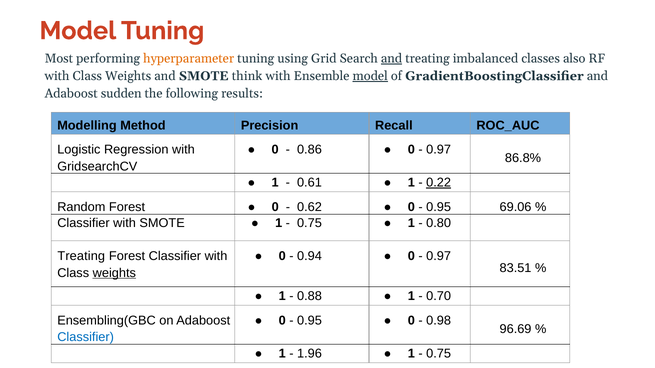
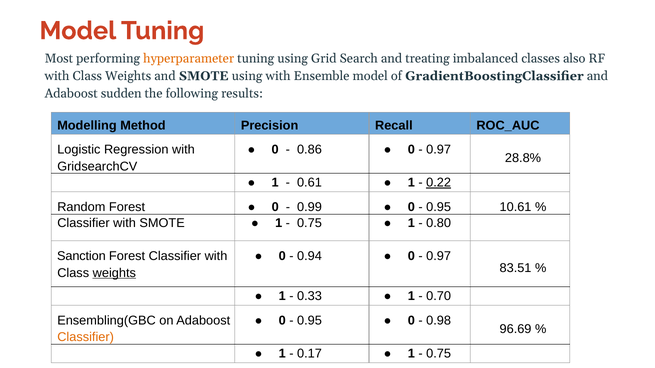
and underline: present -> none (392, 59)
SMOTE think: think -> using (247, 76)
model underline: present -> none (370, 76)
86.8%: 86.8% -> 28.8% (523, 158)
0.62: 0.62 -> 0.99 (309, 207)
69.06: 69.06 -> 10.61 (516, 207)
Treating: Treating -> Sanction (81, 256)
0.88: 0.88 -> 0.33 (309, 296)
Classifier colour: blue -> orange (86, 338)
1.96: 1.96 -> 0.17 (309, 354)
